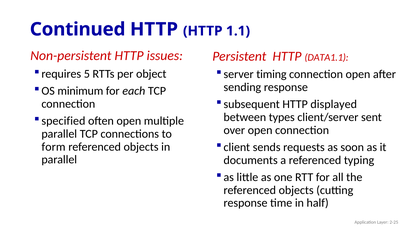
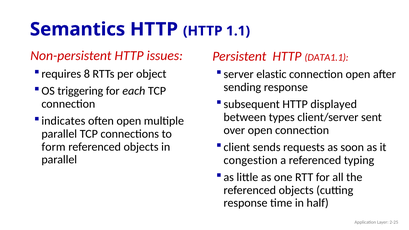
Continued: Continued -> Semantics (78, 29)
5: 5 -> 8 (87, 74)
timing: timing -> elastic (271, 74)
minimum: minimum -> triggering (80, 91)
specified: specified -> indicates (63, 121)
documents: documents -> congestion (251, 160)
